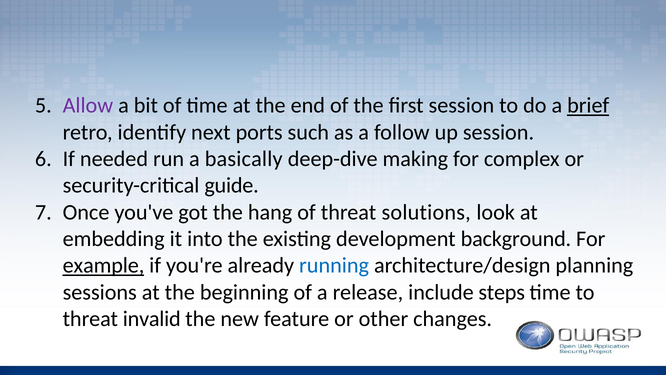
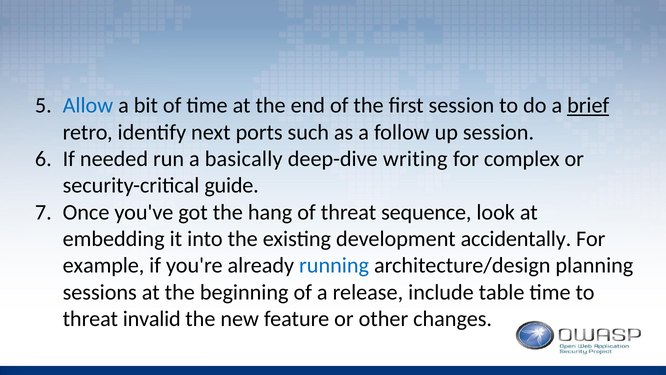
Allow colour: purple -> blue (88, 105)
making: making -> writing (415, 159)
solutions: solutions -> sequence (426, 212)
background: background -> accidentally (516, 239)
example underline: present -> none (103, 265)
steps: steps -> table (502, 292)
